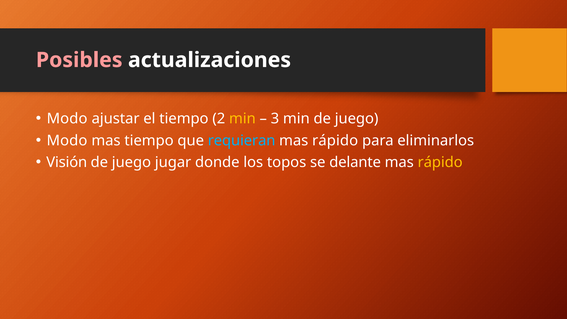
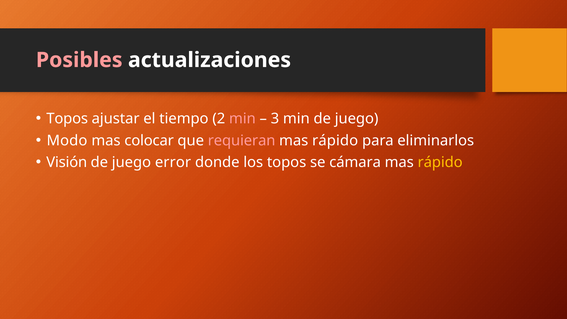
Modo: Modo -> Topos (67, 119)
min colour: yellow -> pink (242, 119)
mas tiempo: tiempo -> colocar (149, 140)
requieran colour: light blue -> pink (242, 140)
jugar: jugar -> error (173, 162)
delante: delante -> cámara (355, 162)
